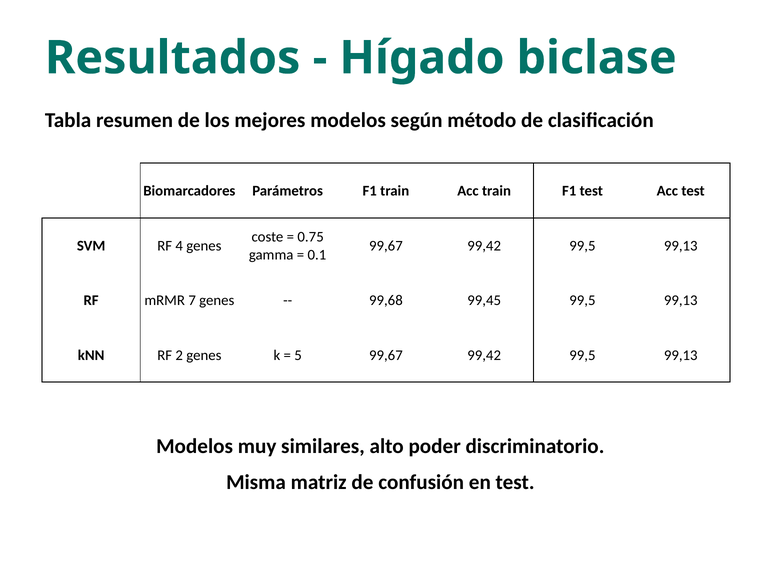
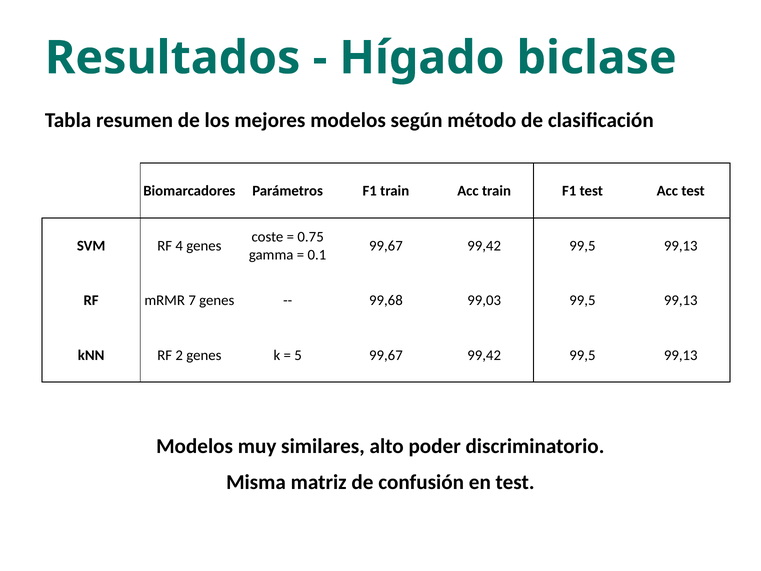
99,45: 99,45 -> 99,03 (484, 300)
